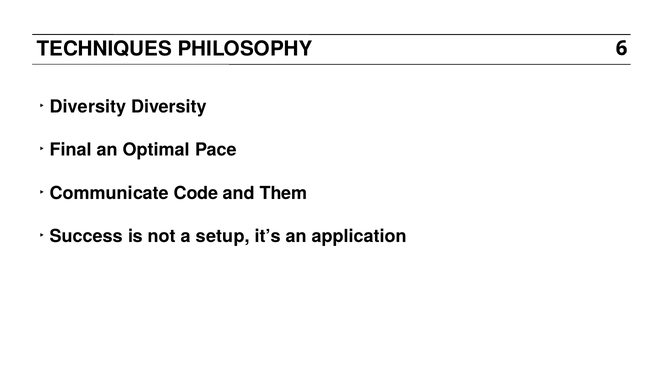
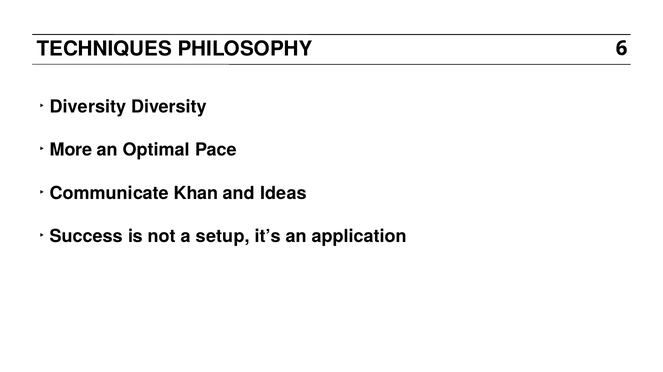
Final: Final -> More (71, 150)
Code: Code -> Khan (196, 193)
Them: Them -> Ideas (283, 193)
